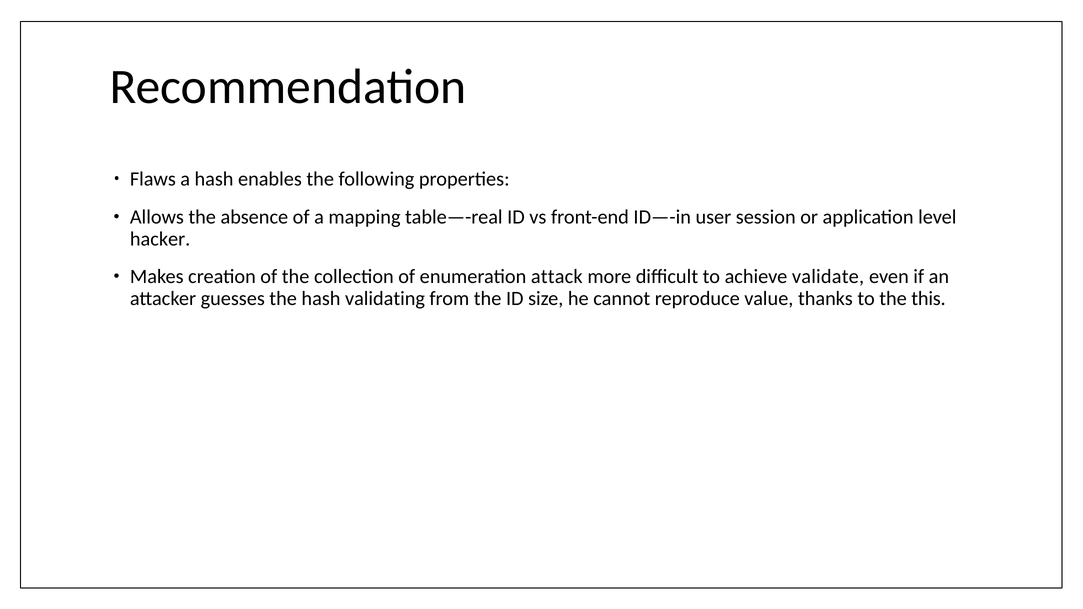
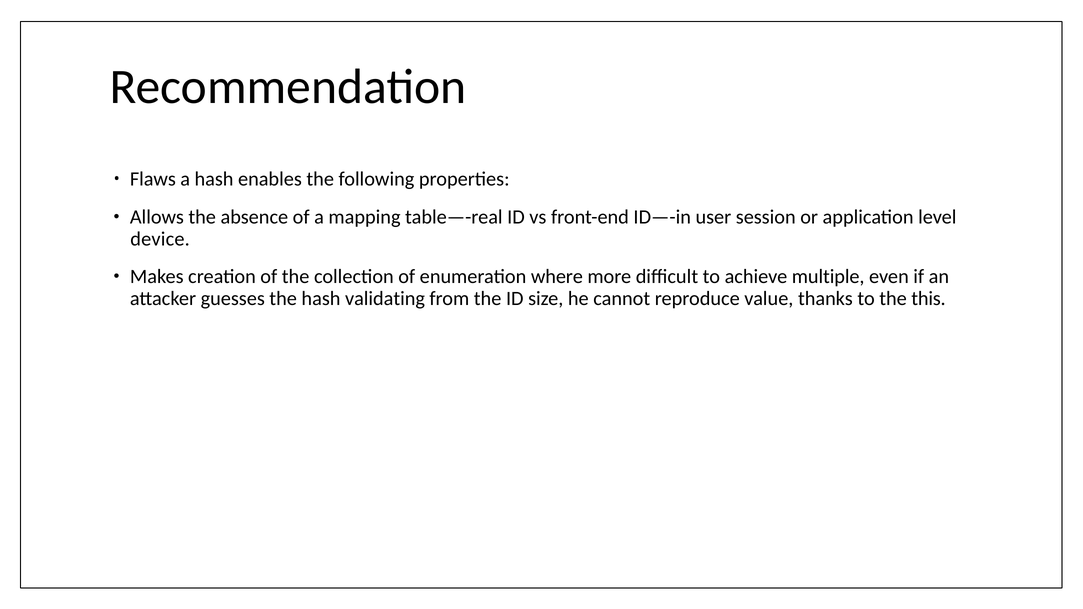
hacker: hacker -> device (160, 239)
attack: attack -> where (557, 277)
validate: validate -> multiple (828, 277)
